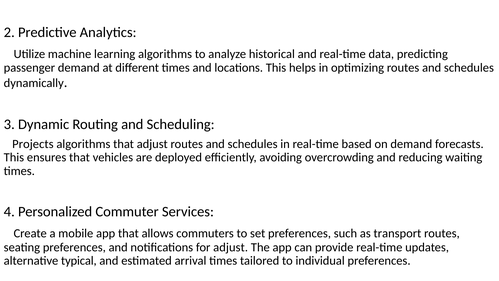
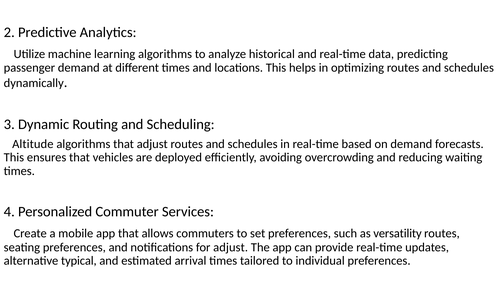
Projects: Projects -> Altitude (33, 144)
transport: transport -> versatility (398, 233)
